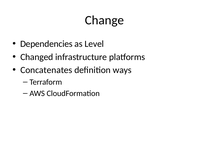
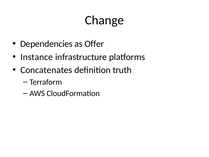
Level: Level -> Offer (94, 44)
Changed: Changed -> Instance (37, 57)
ways: ways -> truth (122, 70)
